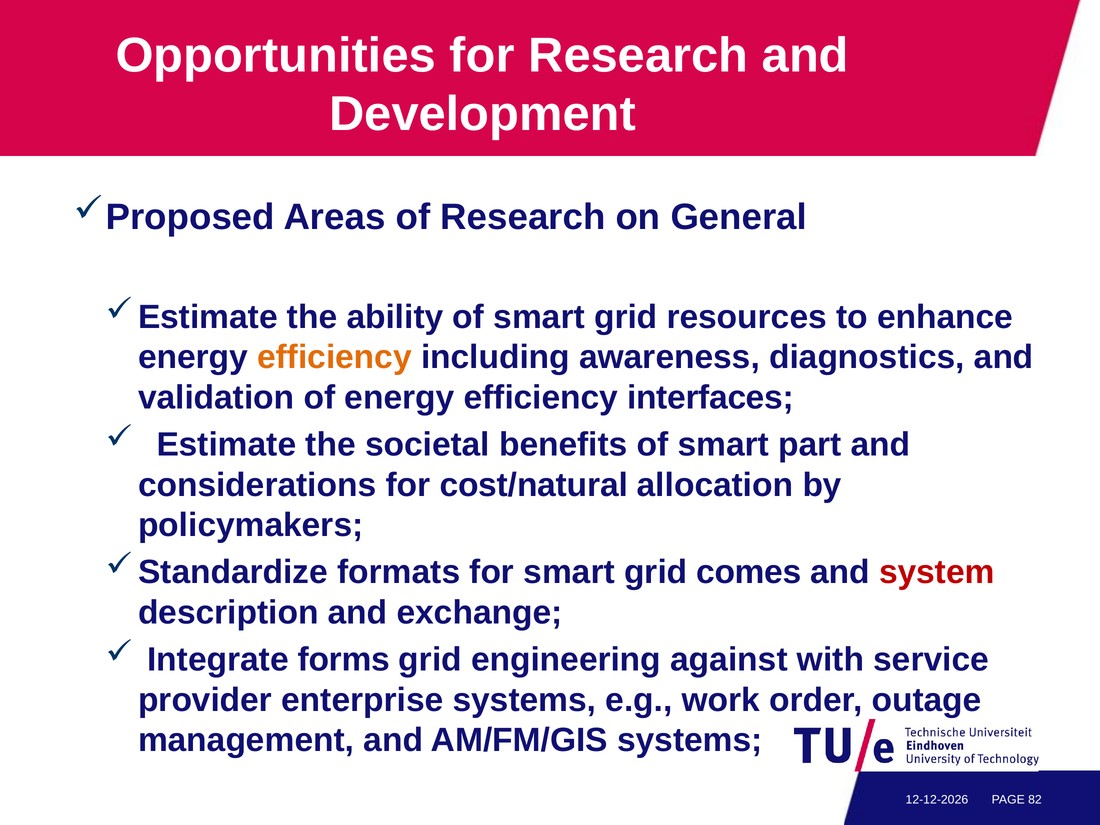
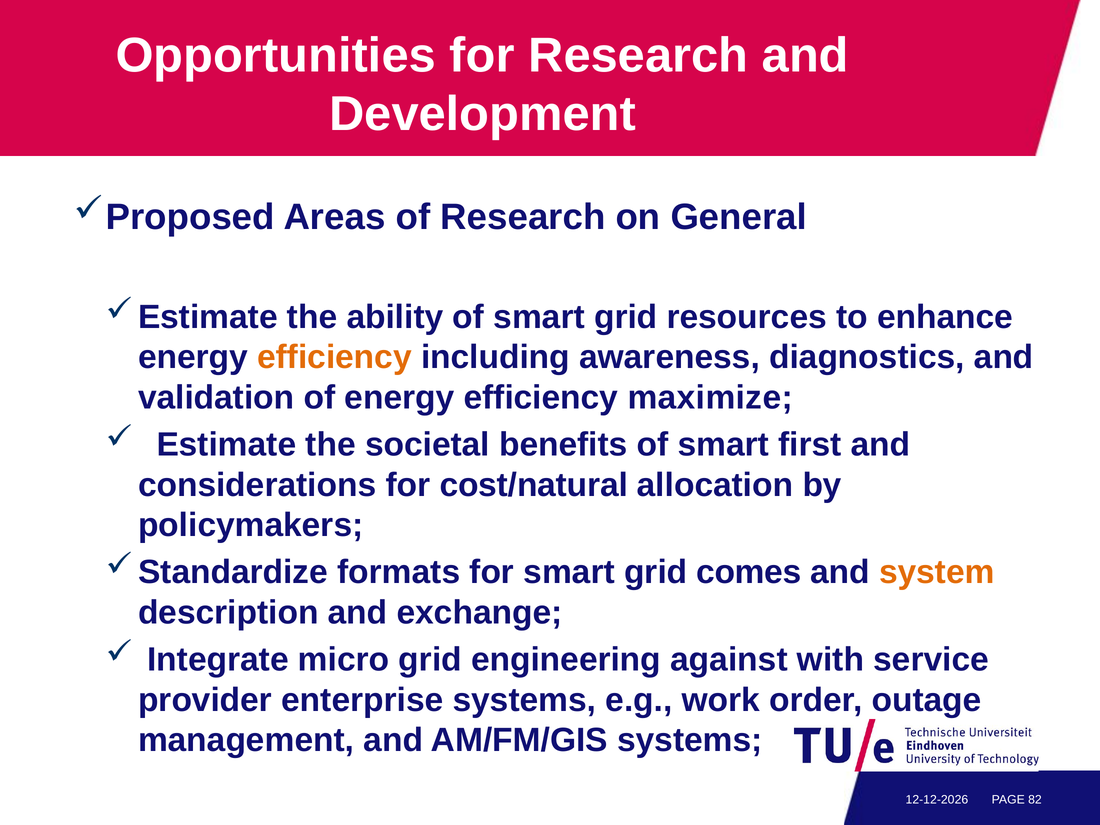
interfaces: interfaces -> maximize (710, 398)
part: part -> first (810, 445)
system colour: red -> orange (937, 572)
forms: forms -> micro (344, 660)
